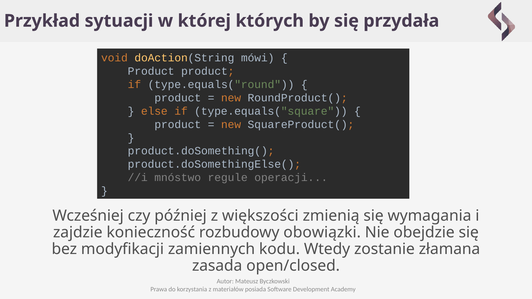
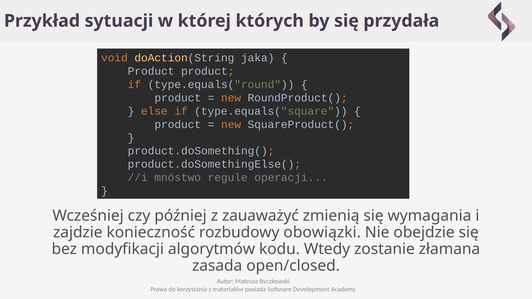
mówi: mówi -> jaka (258, 58)
większości: większości -> zauaważyć (260, 216)
zamiennych: zamiennych -> algorytmów (212, 249)
